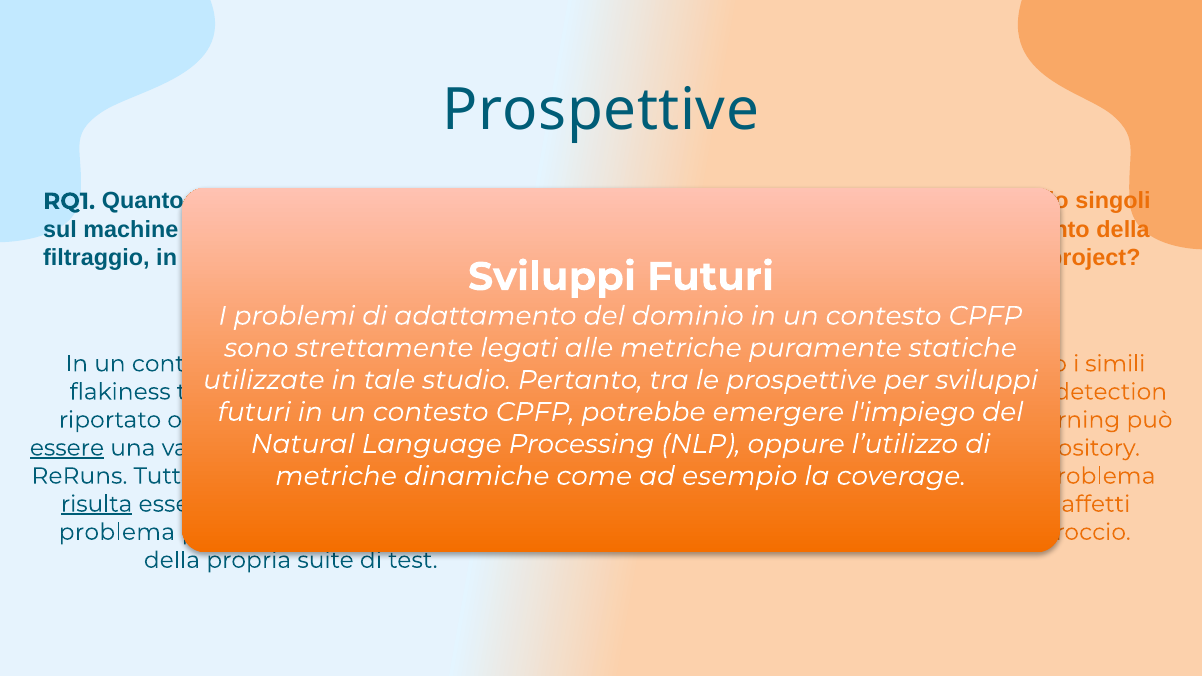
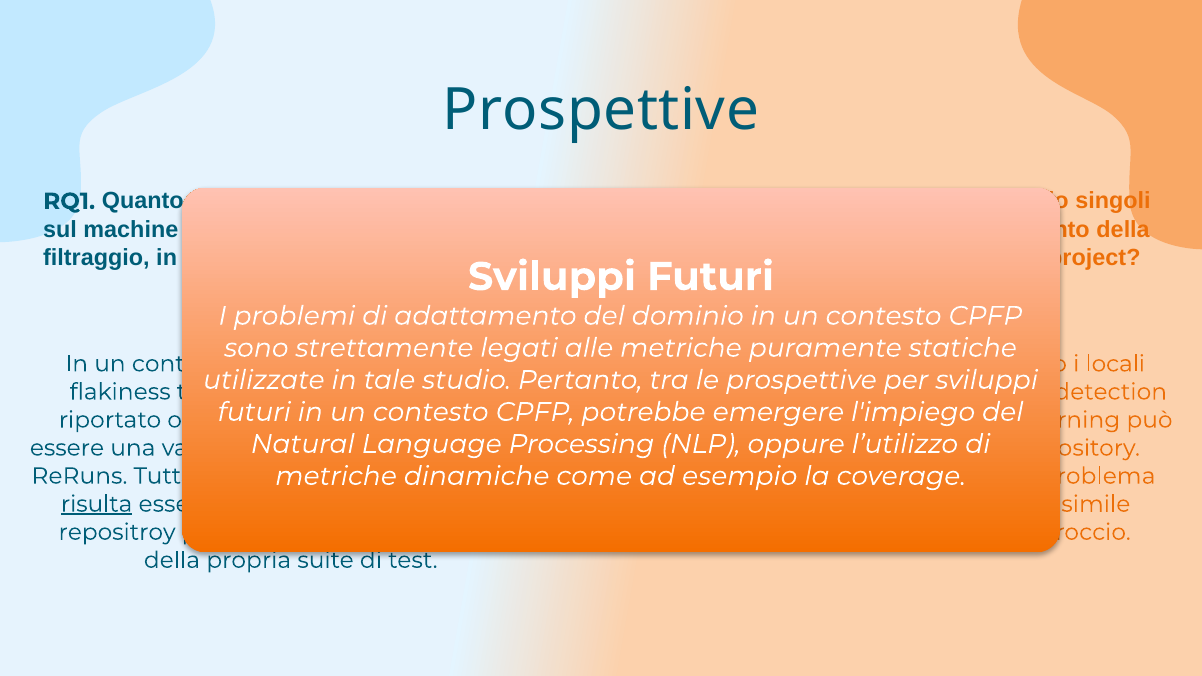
simili: simili -> locali (1115, 364)
essere underline: present -> none (67, 448)
affetti: affetti -> simile (1096, 504)
problema: problema -> repositroy (117, 532)
